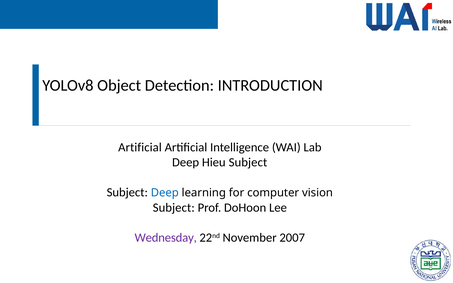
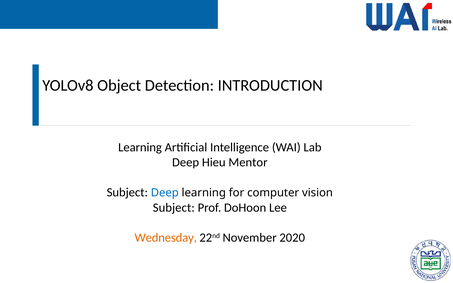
Artificial: Artificial -> Learning (140, 147)
Hieu Subject: Subject -> Mentor (248, 162)
Wednesday colour: purple -> orange (166, 238)
2007: 2007 -> 2020 (292, 238)
